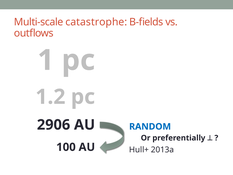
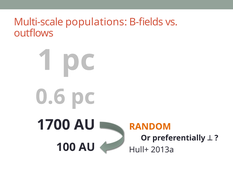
catastrophe: catastrophe -> populations (96, 22)
1.2: 1.2 -> 0.6 (50, 97)
2906: 2906 -> 1700 (54, 125)
RANDOM colour: blue -> orange (150, 126)
